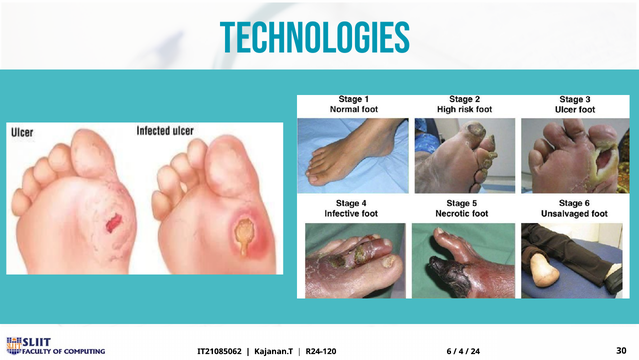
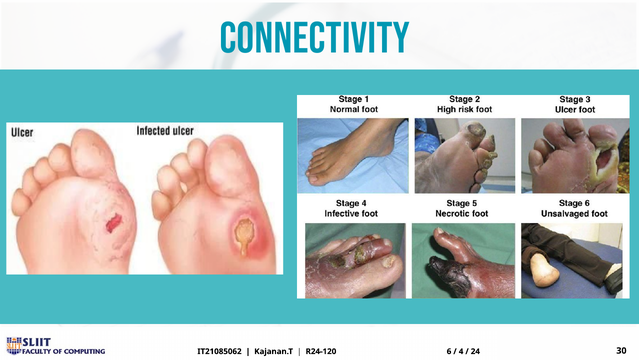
TECHNOLOGIES: TECHNOLOGIES -> CONNECTIVITY (315, 38)
